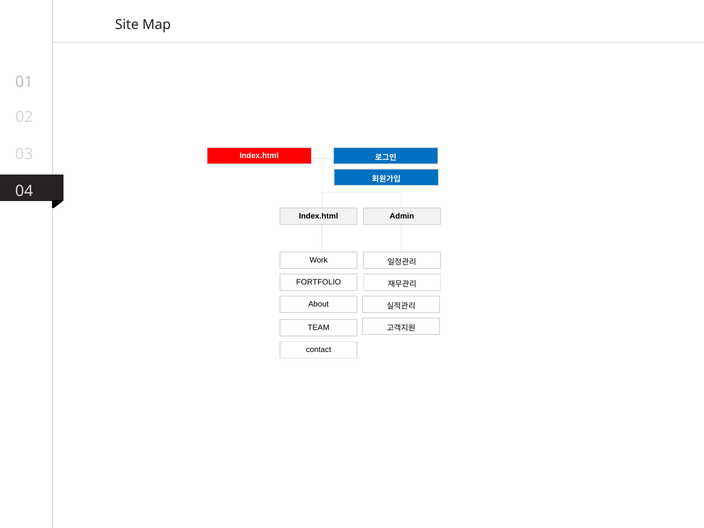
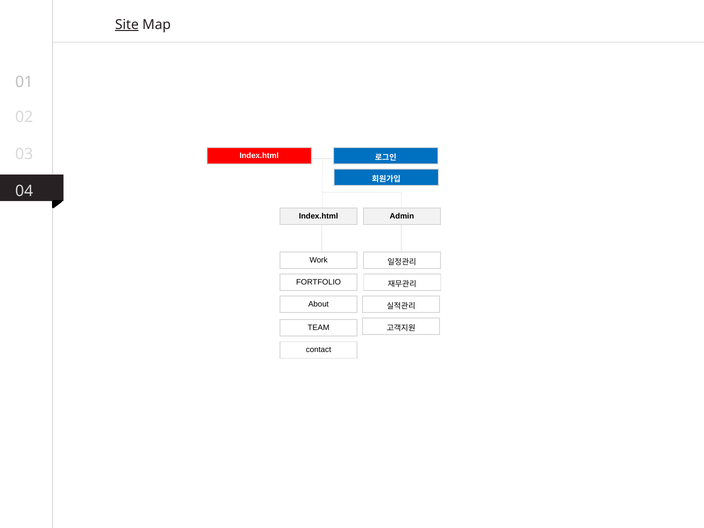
Site underline: none -> present (127, 25)
